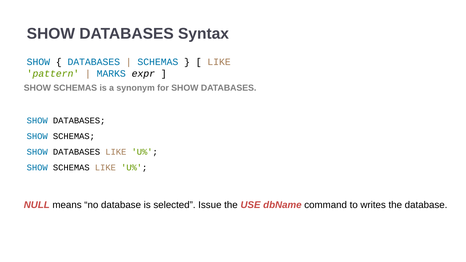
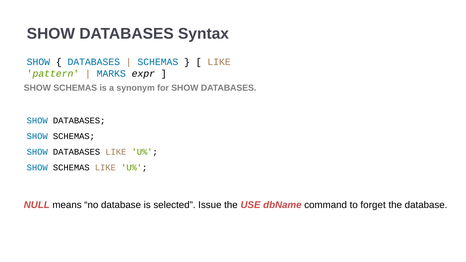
writes: writes -> forget (373, 205)
